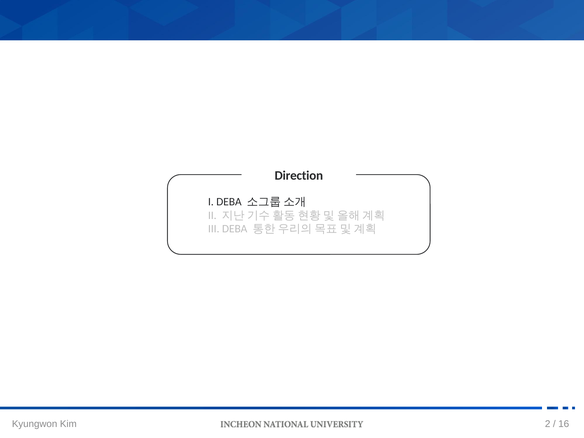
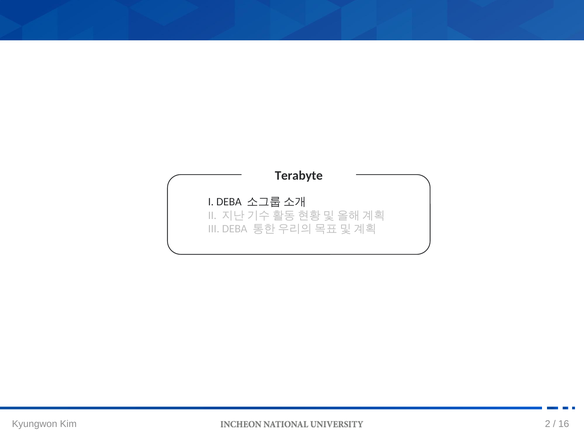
Direction: Direction -> Terabyte (299, 176)
